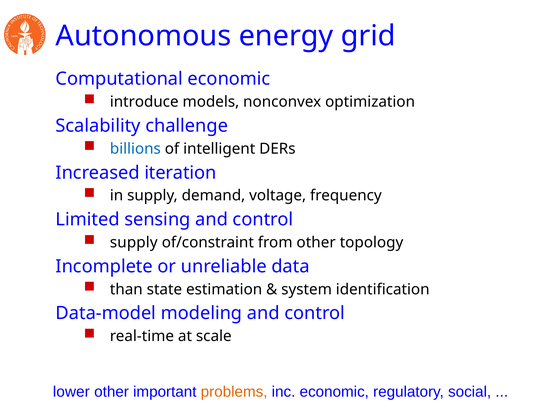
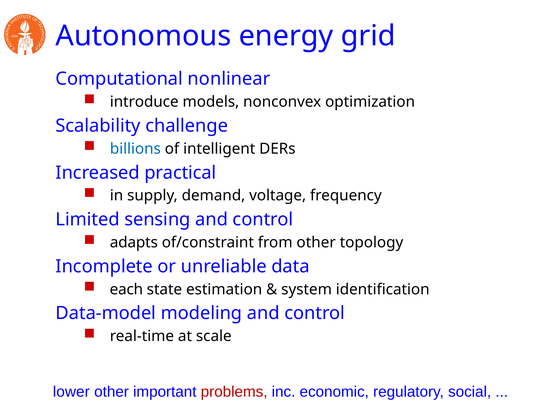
Computational economic: economic -> nonlinear (229, 79)
iteration: iteration -> practical (180, 172)
supply: supply -> adapts (134, 242)
than: than -> each (126, 289)
problems colour: orange -> red (234, 391)
